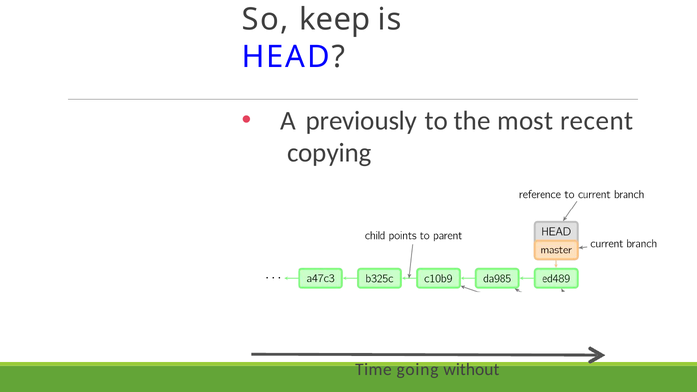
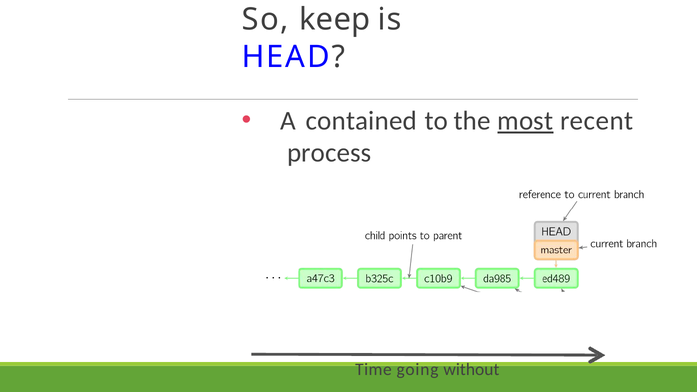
previously: previously -> contained (361, 121)
most underline: none -> present (525, 121)
copying: copying -> process (329, 153)
